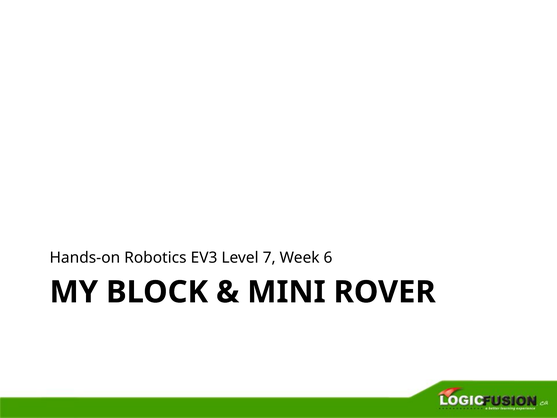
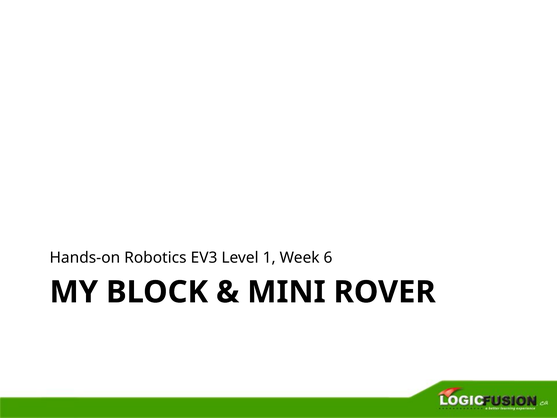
7: 7 -> 1 (269, 257)
